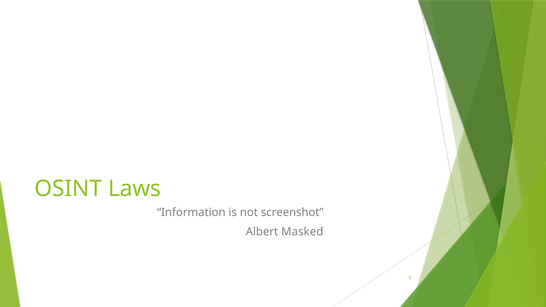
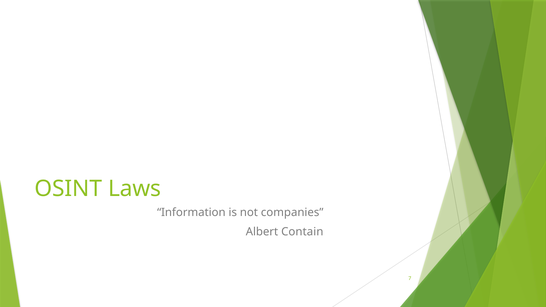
screenshot: screenshot -> companies (292, 212)
Masked: Masked -> Contain (302, 232)
